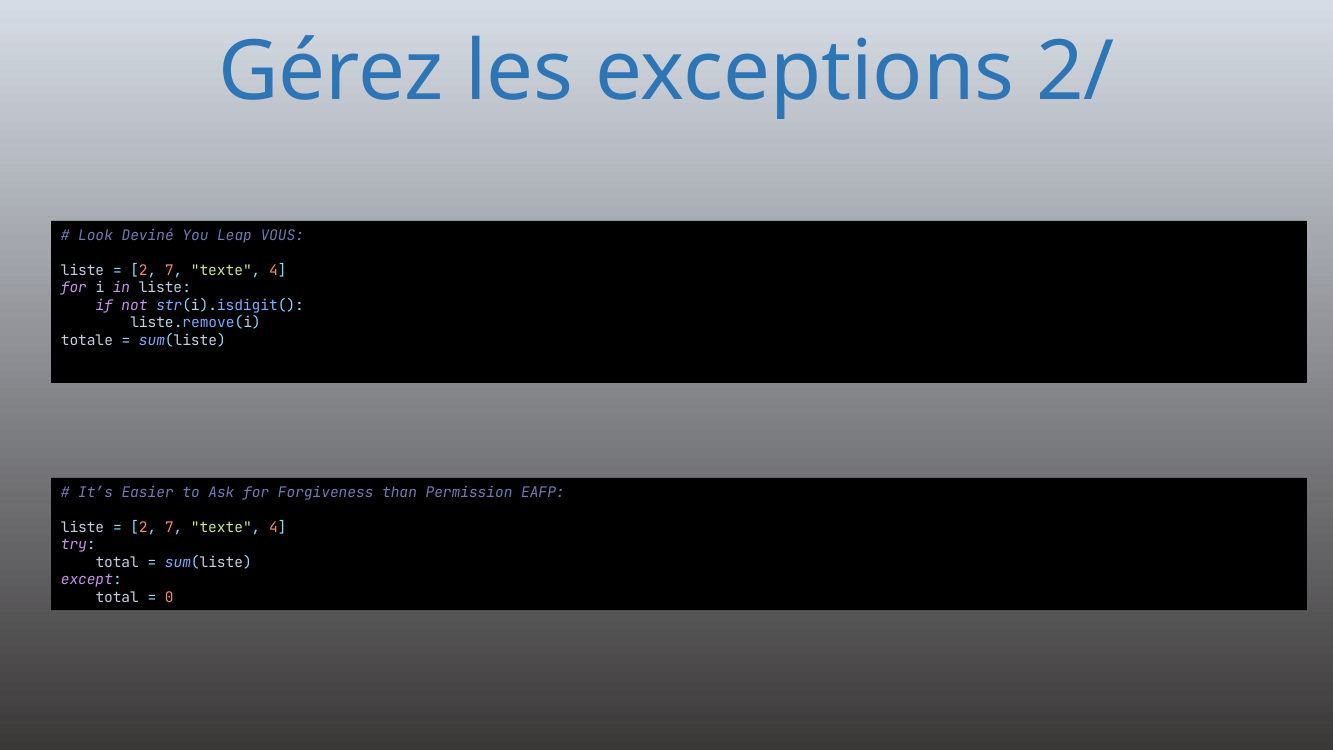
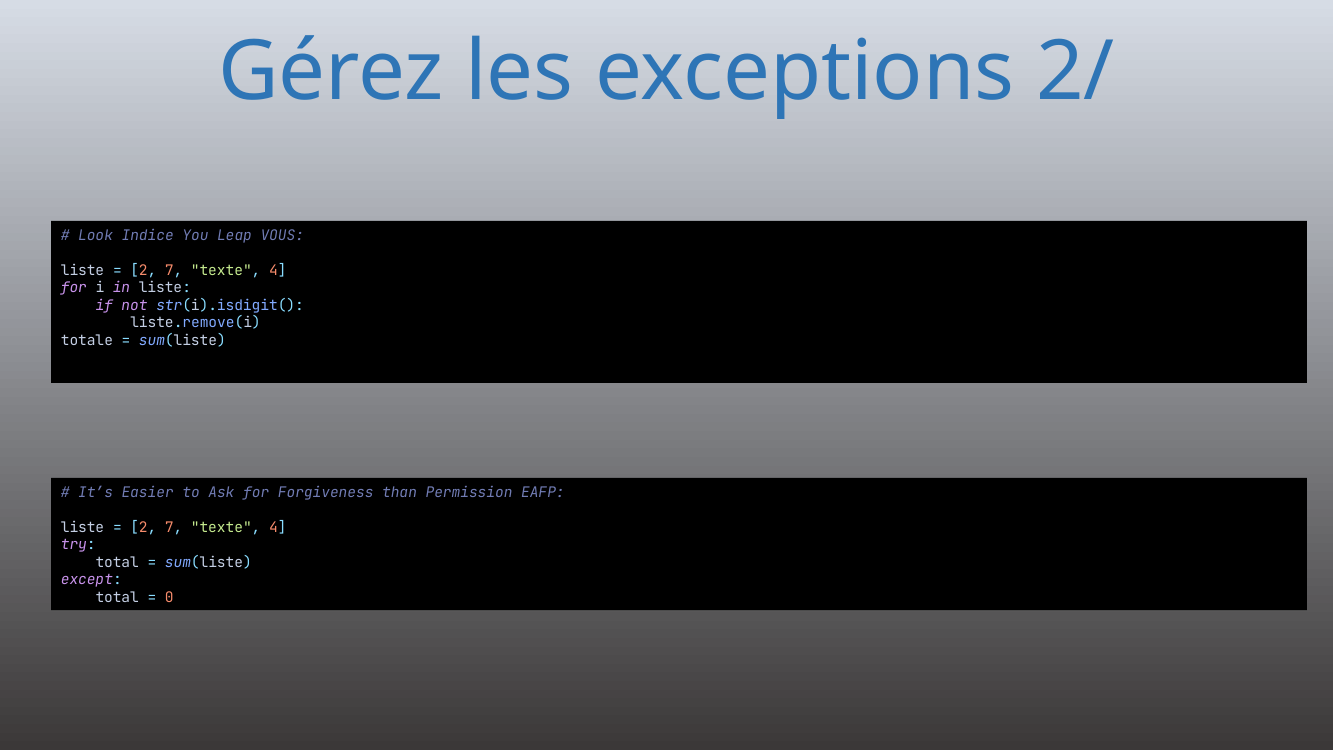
Deviné: Deviné -> Indice (148, 235)
